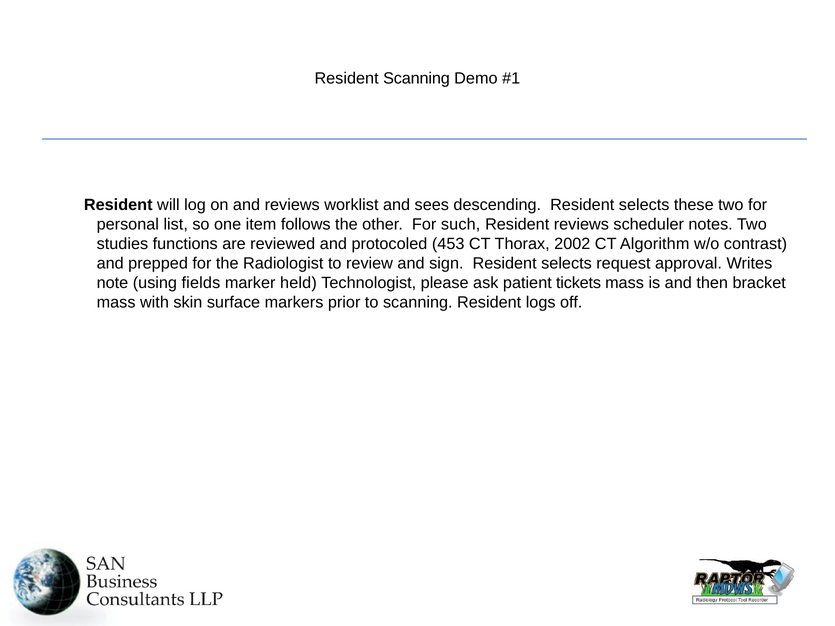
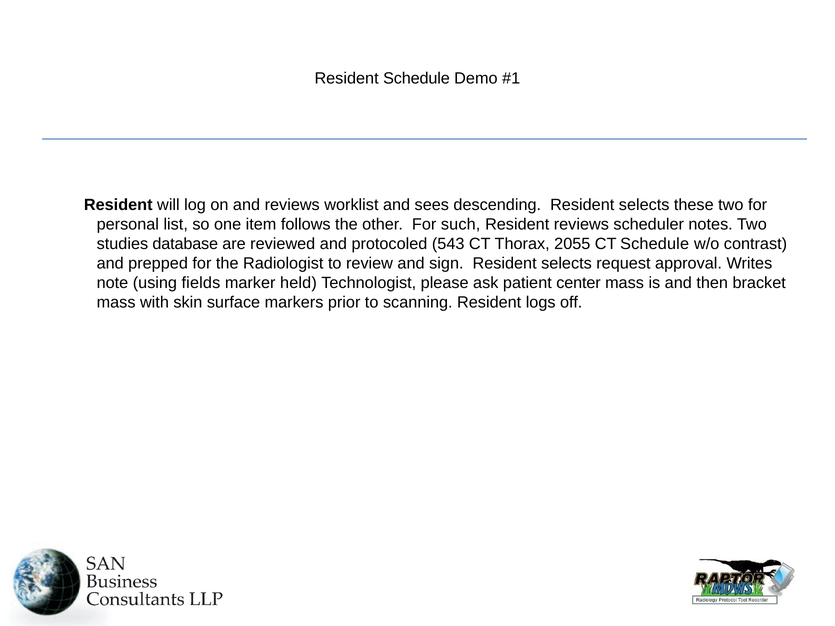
Resident Scanning: Scanning -> Schedule (416, 78)
functions: functions -> database (185, 244)
453: 453 -> 543 (448, 244)
2002: 2002 -> 2055 (572, 244)
CT Algorithm: Algorithm -> Schedule (655, 244)
tickets: tickets -> center (579, 283)
